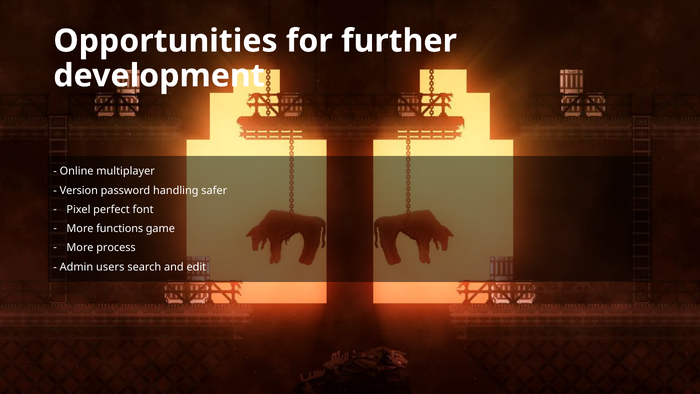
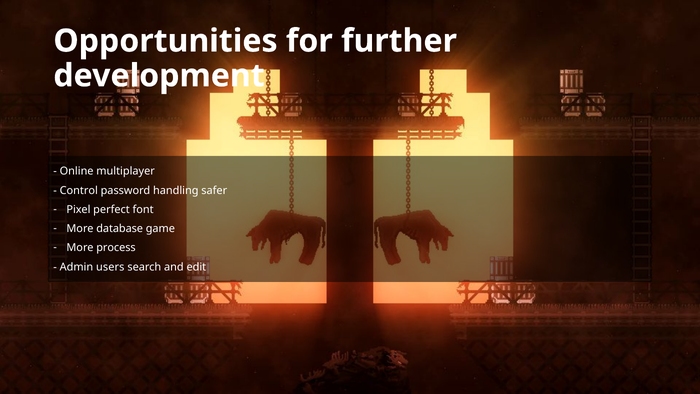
Version: Version -> Control (79, 190)
functions: functions -> database (120, 229)
